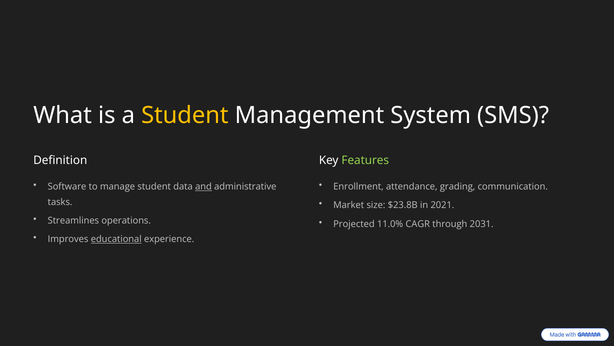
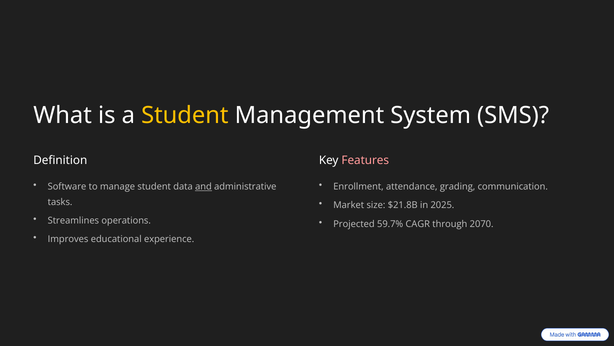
Features colour: light green -> pink (365, 160)
$23.8B: $23.8B -> $21.8B (403, 205)
2021: 2021 -> 2025 (442, 205)
11.0%: 11.0% -> 59.7% (390, 224)
2031: 2031 -> 2070 (482, 224)
educational underline: present -> none (116, 239)
